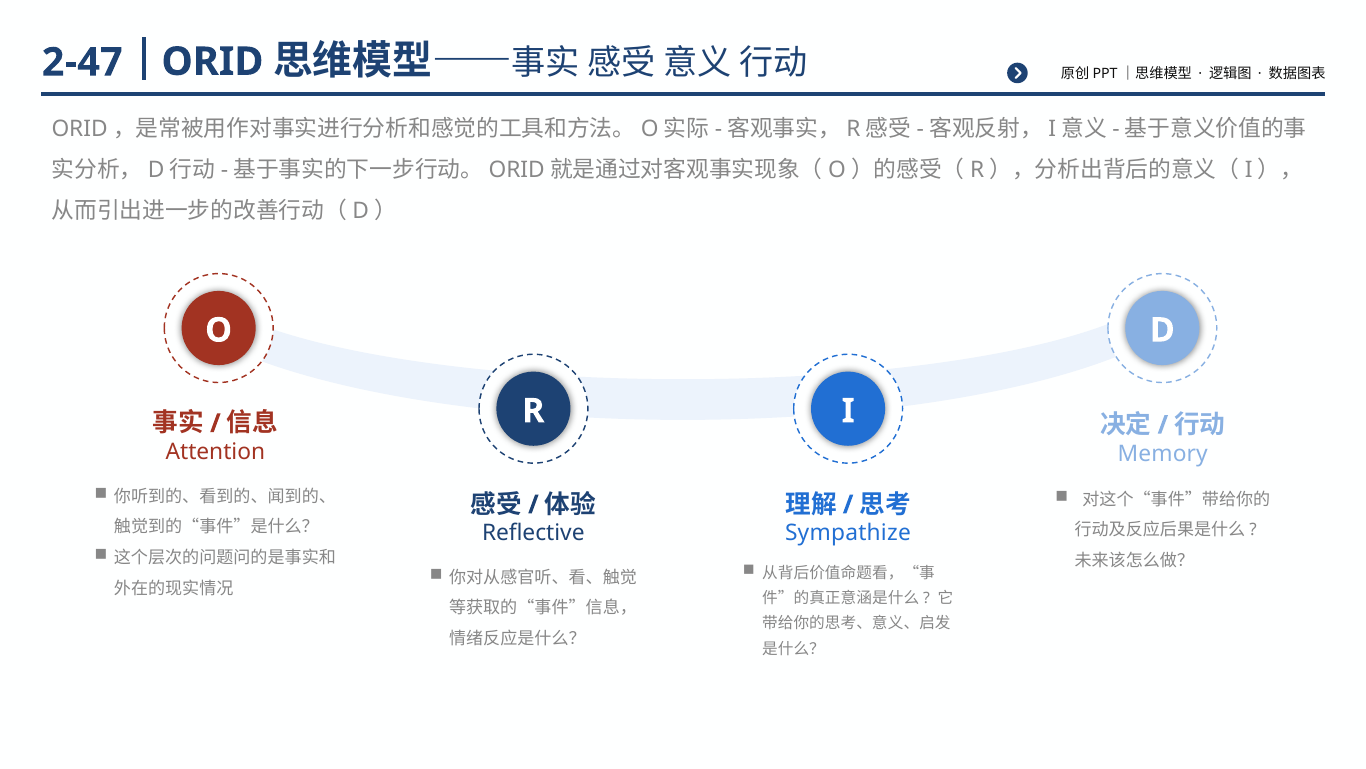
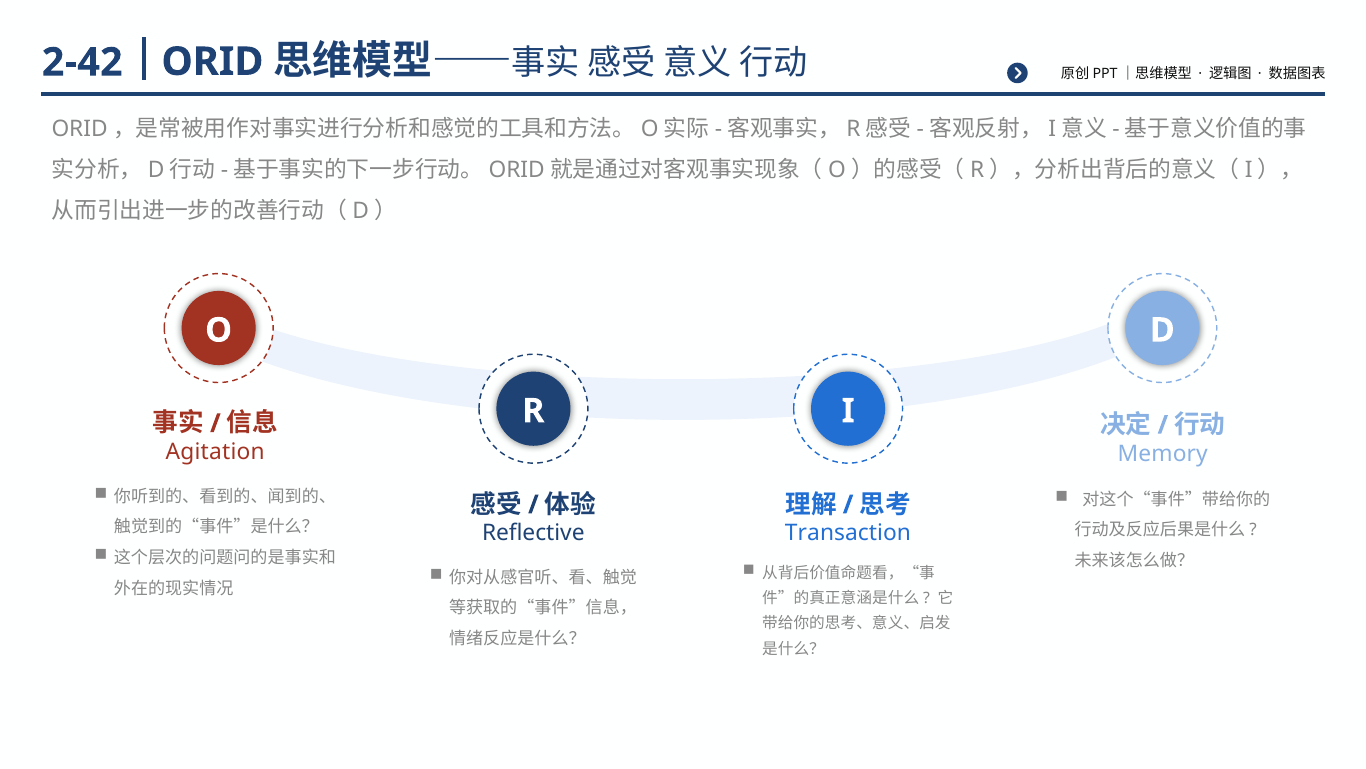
2-47: 2-47 -> 2-42 (82, 62)
Attention: Attention -> Agitation (215, 452)
Sympathize: Sympathize -> Transaction (848, 533)
